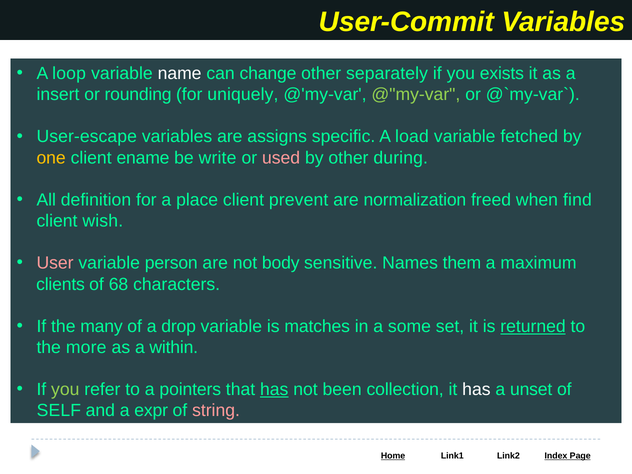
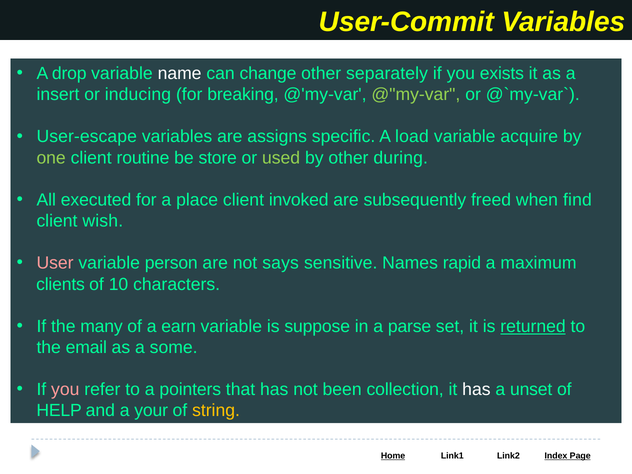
loop: loop -> drop (69, 73)
rounding: rounding -> inducing (138, 95)
uniquely: uniquely -> breaking (243, 95)
fetched: fetched -> acquire (529, 137)
one colour: yellow -> light green (51, 158)
ename: ename -> routine (143, 158)
write: write -> store (218, 158)
used colour: pink -> light green (281, 158)
definition: definition -> executed (96, 200)
prevent: prevent -> invoked (299, 200)
normalization: normalization -> subsequently (415, 200)
body: body -> says (281, 263)
them: them -> rapid (462, 263)
68: 68 -> 10 (119, 284)
drop: drop -> earn (179, 326)
matches: matches -> suppose (317, 326)
some: some -> parse (410, 326)
more: more -> email (86, 347)
within: within -> some (174, 347)
you colour: light green -> pink (65, 390)
has underline: present -> none (274, 390)
SELF: SELF -> HELP (59, 411)
expr: expr -> your (151, 411)
string colour: pink -> yellow (216, 411)
